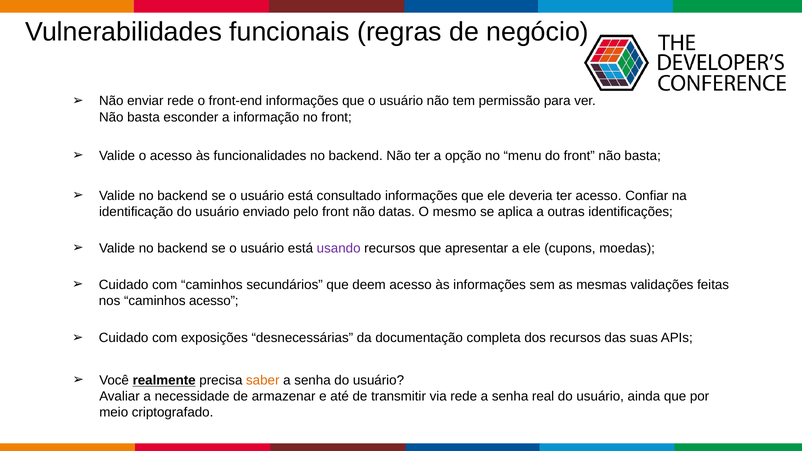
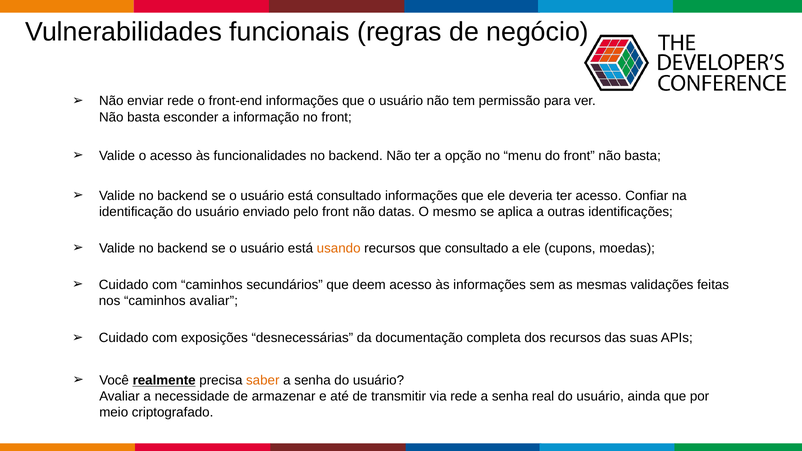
usando colour: purple -> orange (339, 248)
que apresentar: apresentar -> consultado (477, 248)
caminhos acesso: acesso -> avaliar (214, 301)
